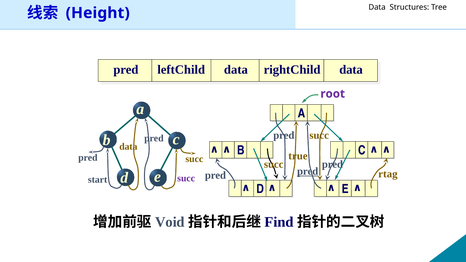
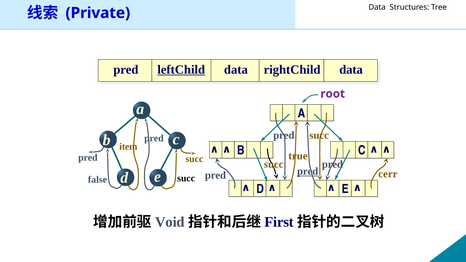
Height: Height -> Private (98, 13)
leftChild underline: none -> present (181, 70)
data: data -> item (128, 147)
rtag: rtag -> cerr (388, 174)
succ colour: purple -> black (186, 178)
start: start -> false (98, 180)
Find: Find -> First (279, 222)
